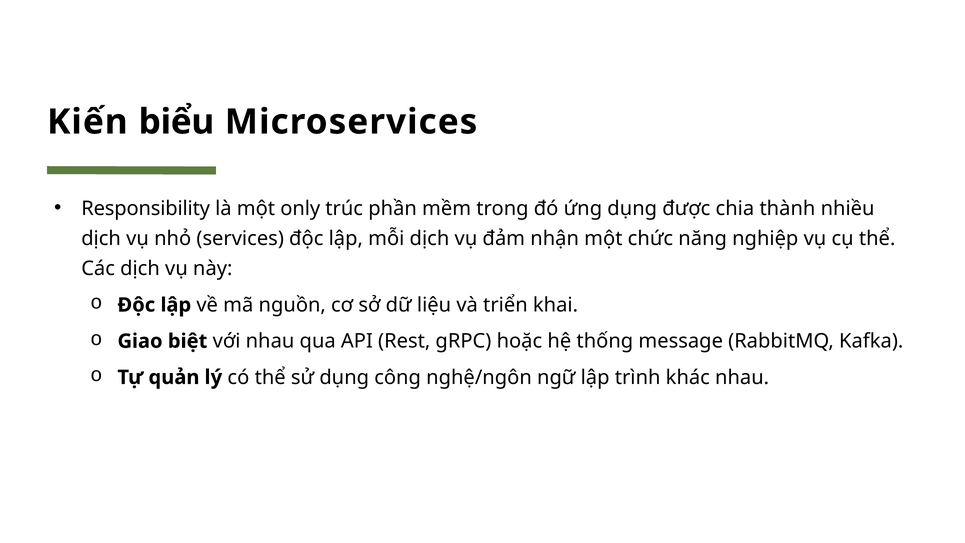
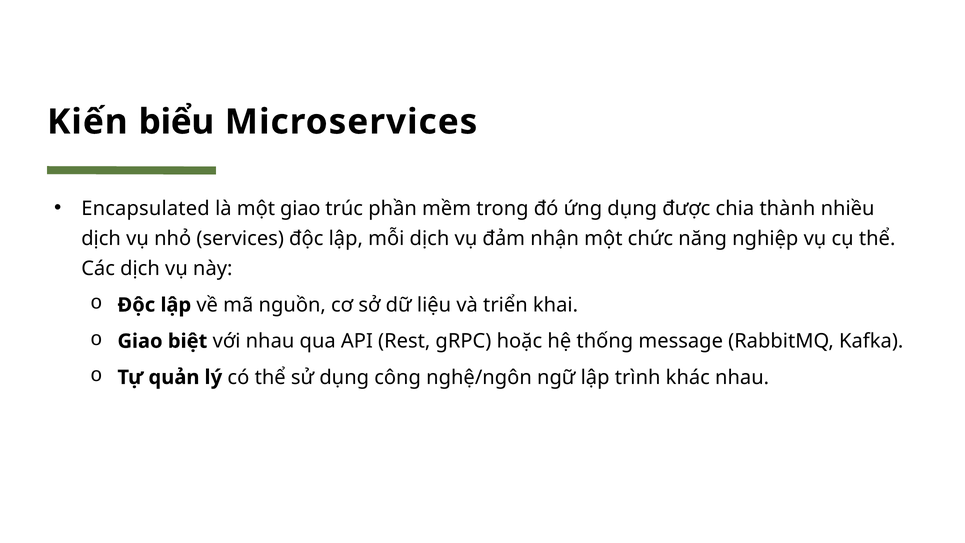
Responsibility: Responsibility -> Encapsulated (145, 208)
một only: only -> giao (300, 208)
